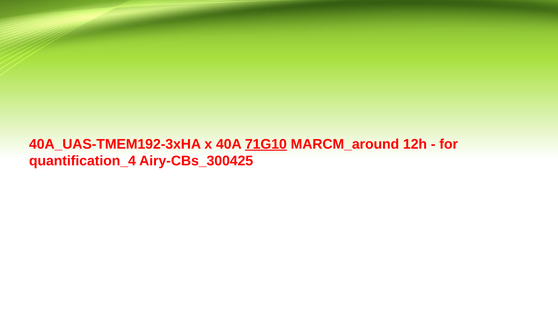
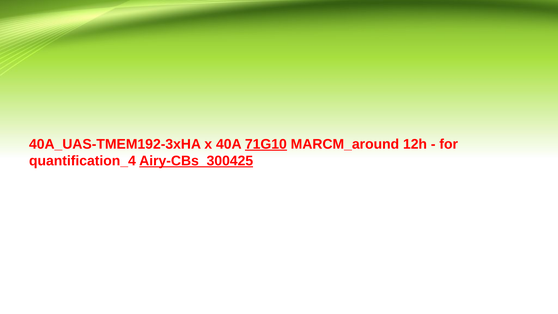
Airy-CBs_300425 underline: none -> present (196, 161)
